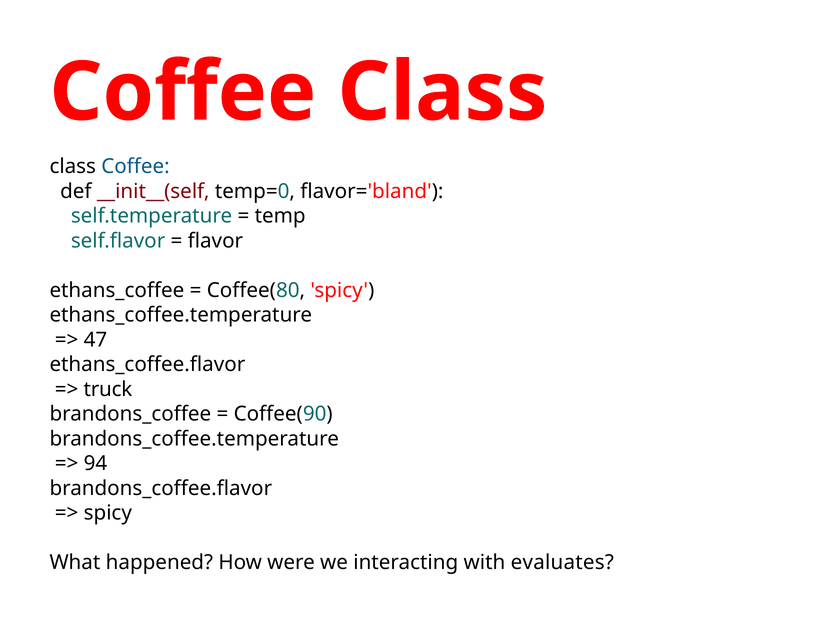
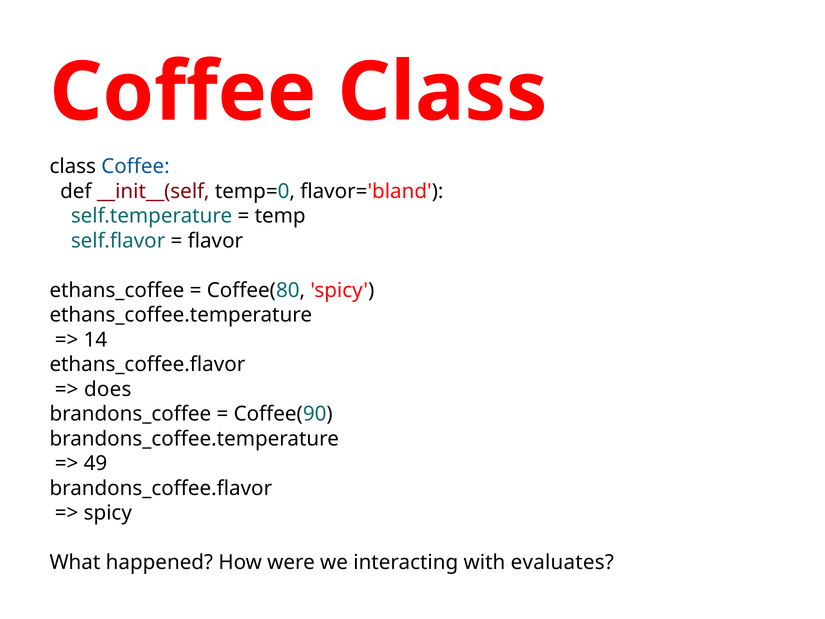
47: 47 -> 14 (96, 340)
truck: truck -> does (108, 389)
94: 94 -> 49 (96, 463)
